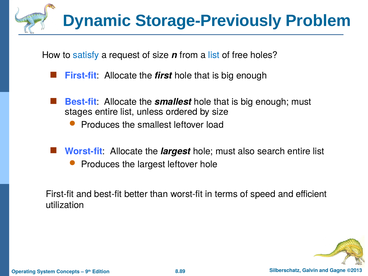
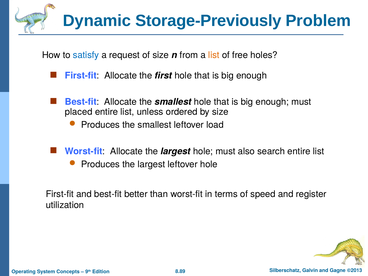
list colour: blue -> orange (214, 55)
stages: stages -> placed (79, 112)
efficient: efficient -> register (311, 194)
